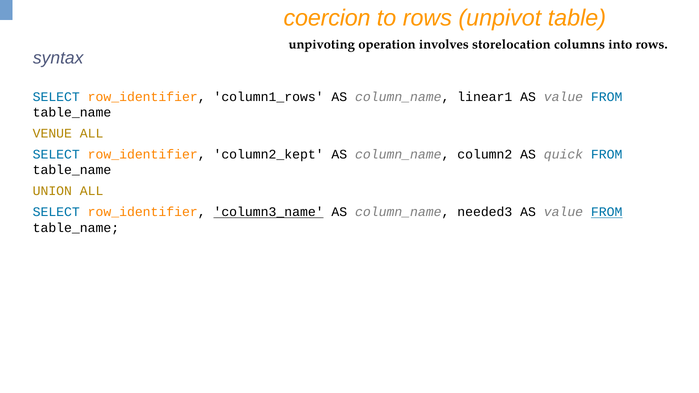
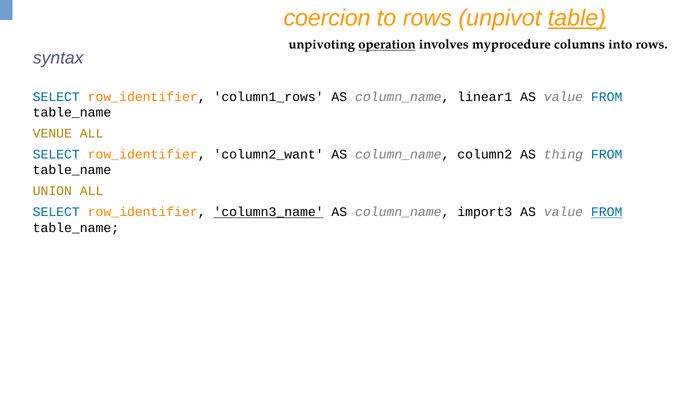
table underline: none -> present (577, 18)
operation underline: none -> present (387, 45)
storelocation: storelocation -> myprocedure (512, 45)
column2_kept: column2_kept -> column2_want (269, 154)
quick: quick -> thing (563, 154)
needed3: needed3 -> import3 (485, 212)
